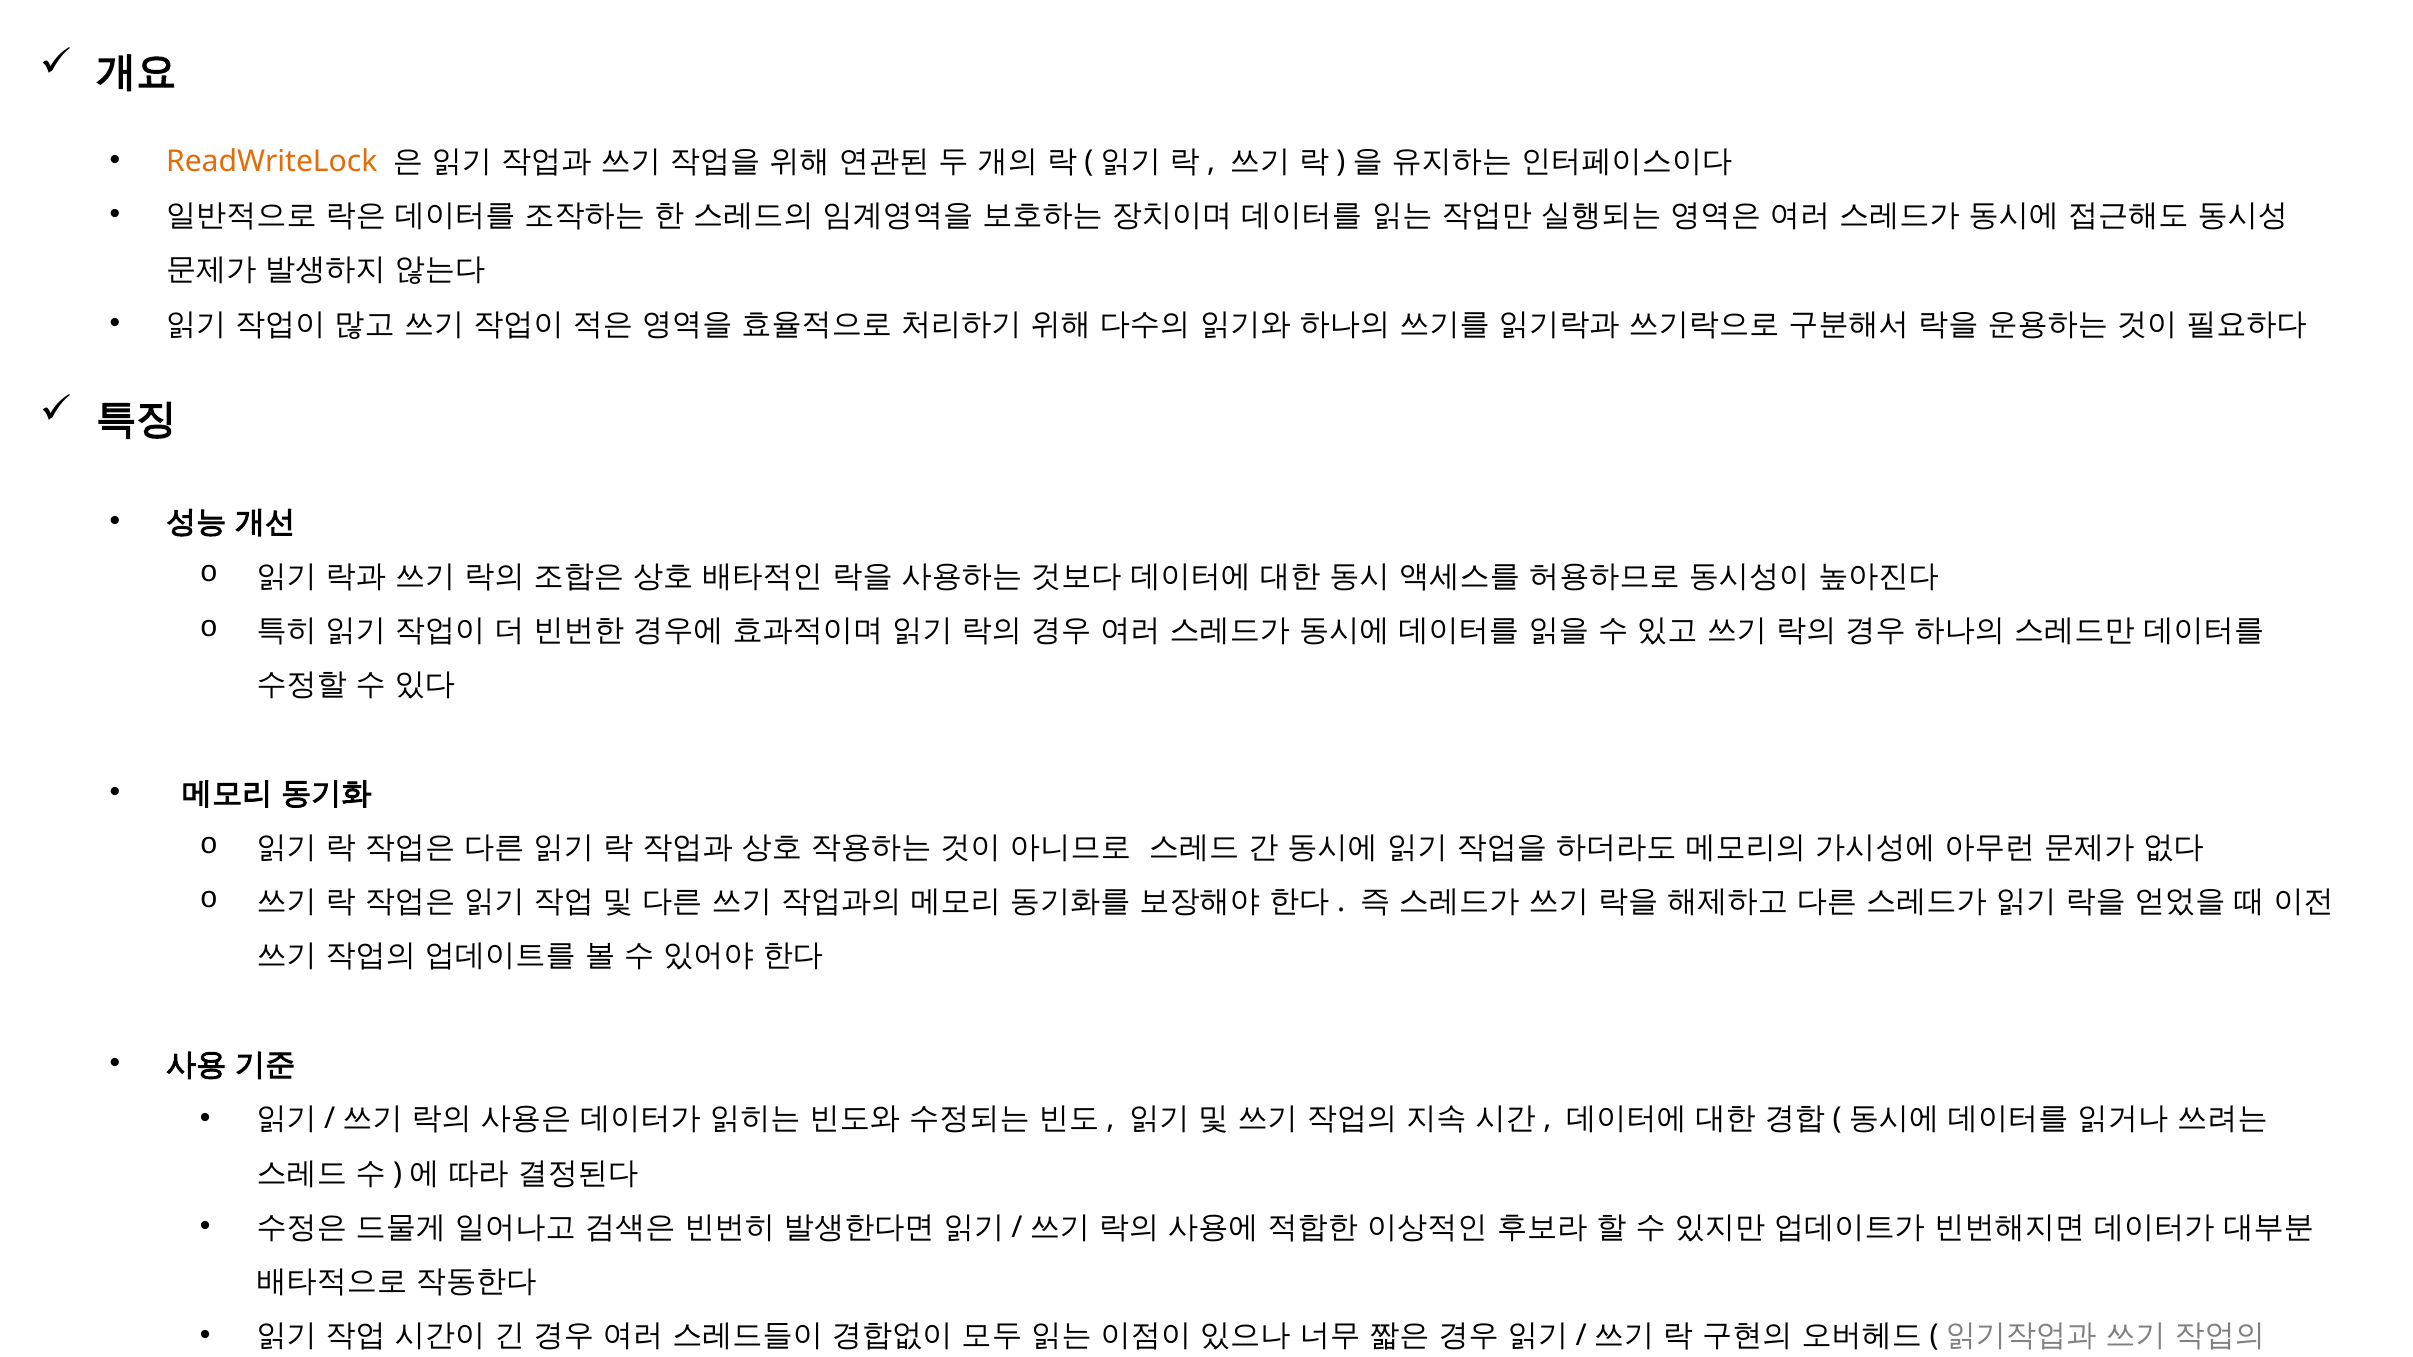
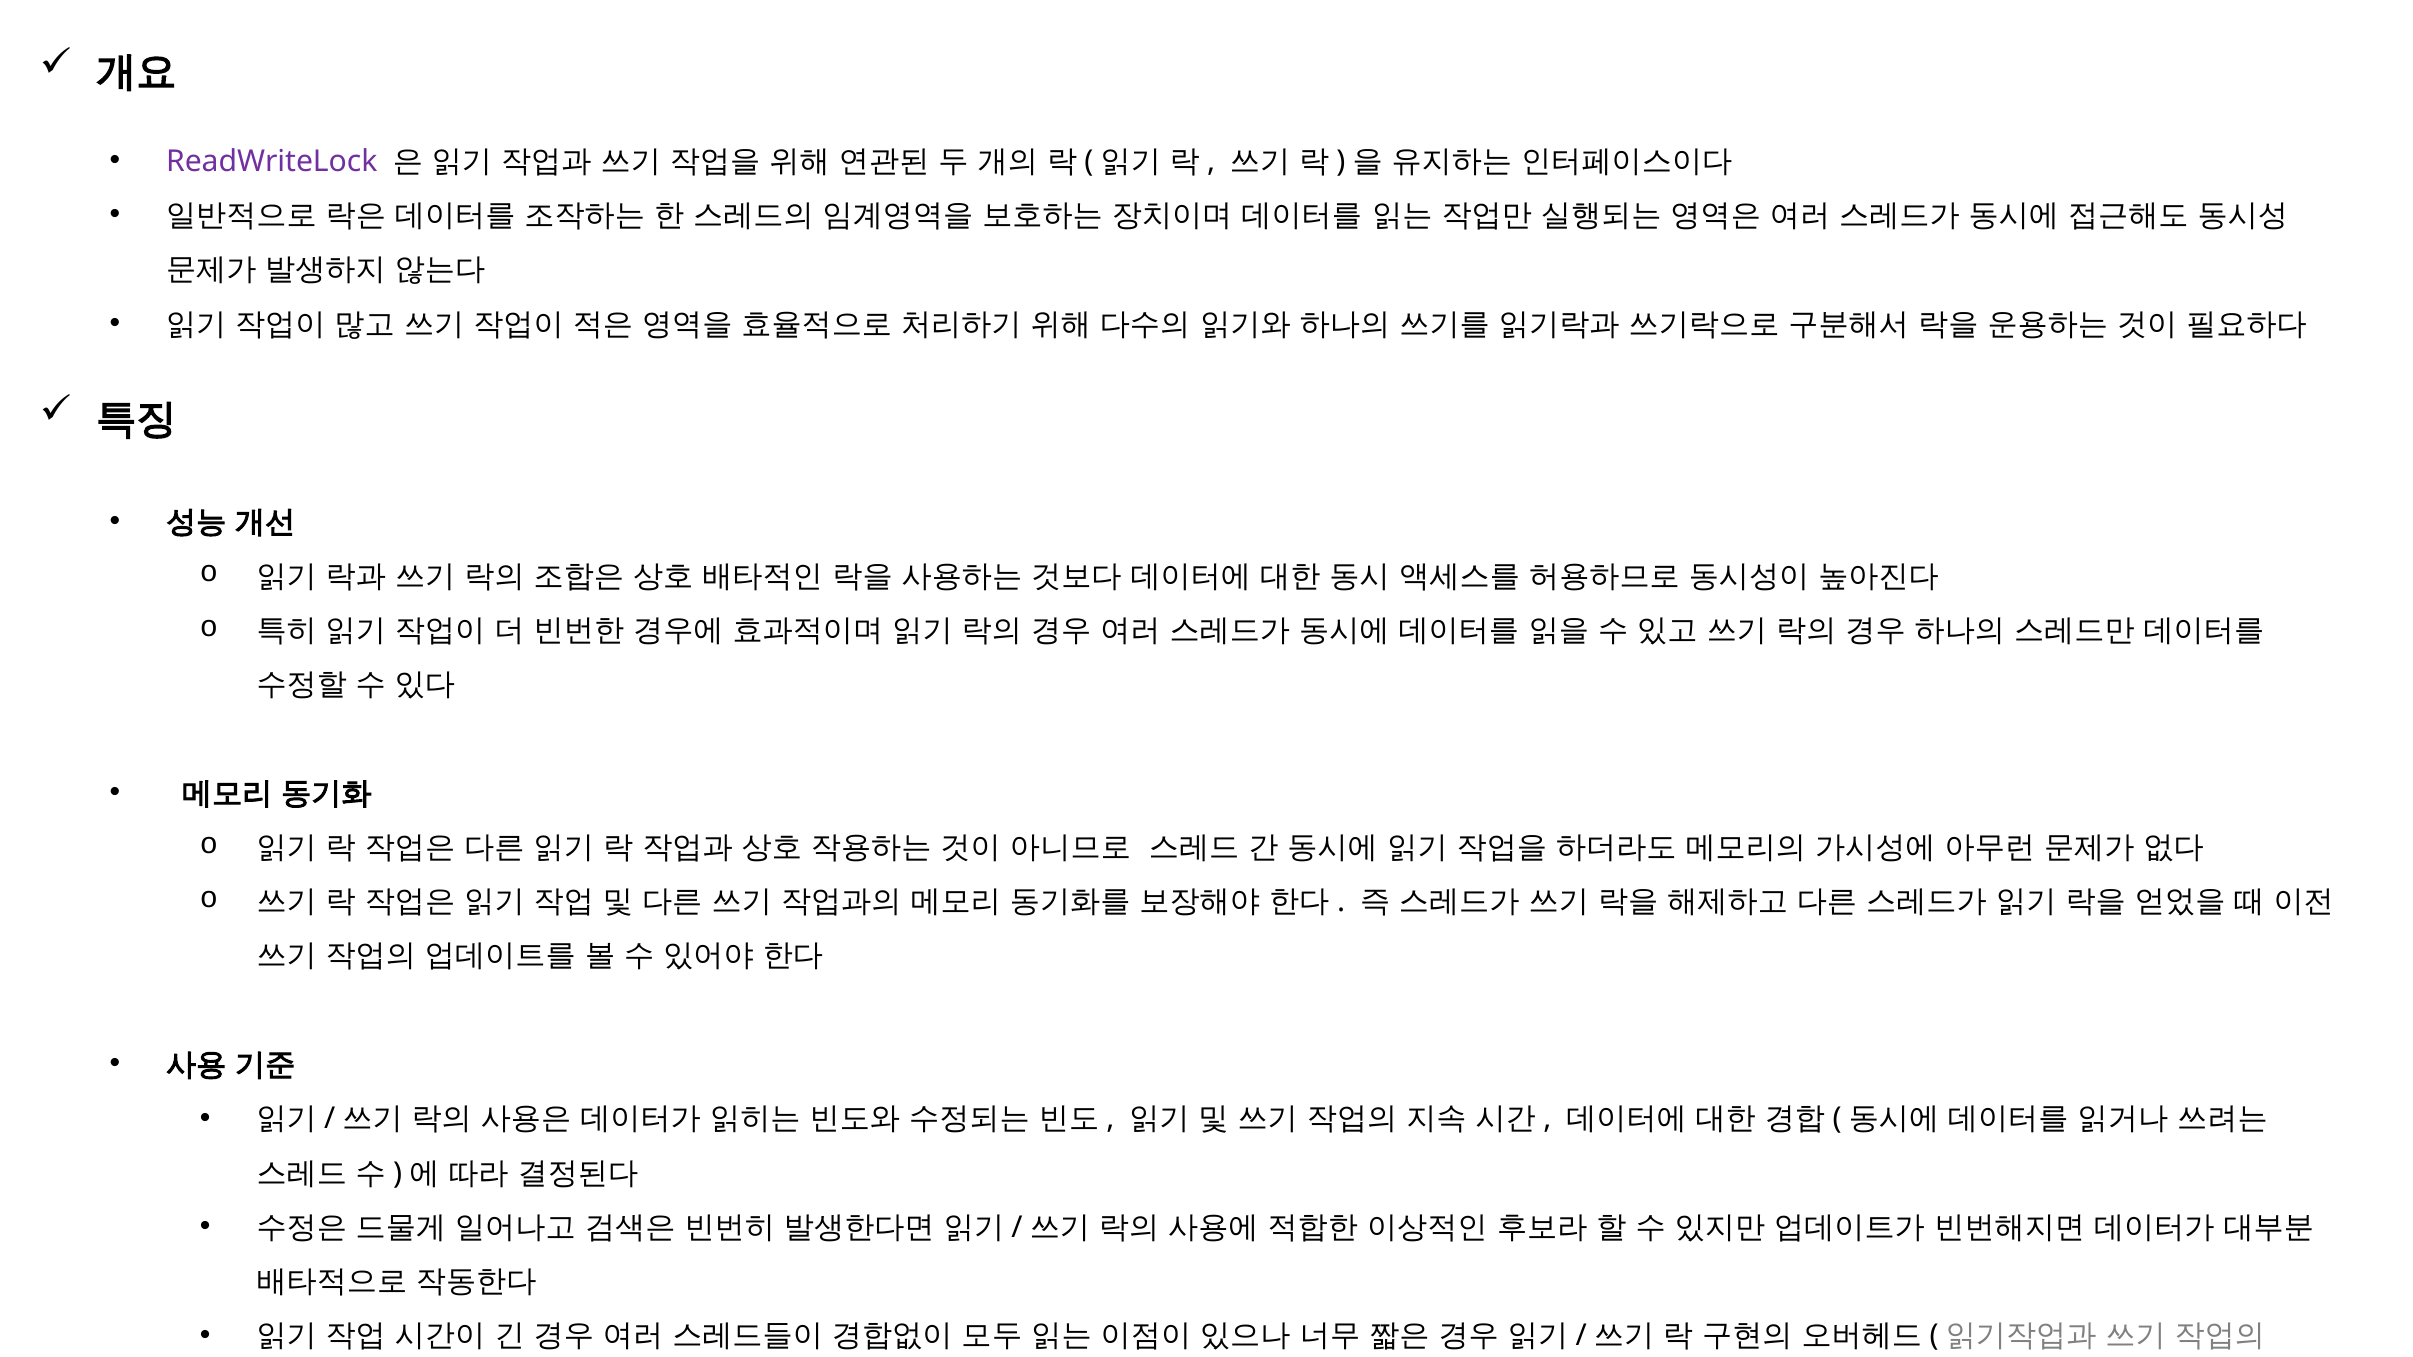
ReadWriteLock colour: orange -> purple (272, 161)
